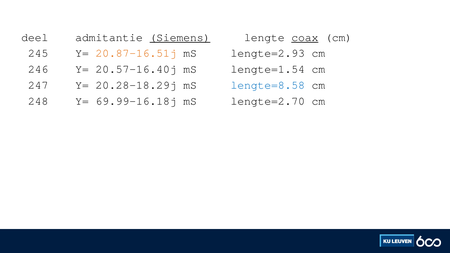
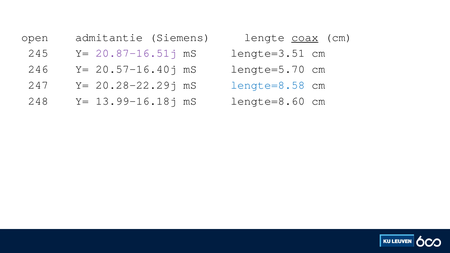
deel: deel -> open (35, 37)
Siemens underline: present -> none (180, 37)
20.87-16.51j colour: orange -> purple (136, 53)
lengte=2.93: lengte=2.93 -> lengte=3.51 (268, 53)
lengte=1.54: lengte=1.54 -> lengte=5.70 (268, 69)
20.28-18.29j: 20.28-18.29j -> 20.28-22.29j (136, 85)
69.99-16.18j: 69.99-16.18j -> 13.99-16.18j (136, 101)
lengte=2.70: lengte=2.70 -> lengte=8.60 (268, 101)
